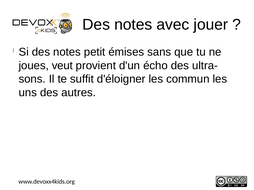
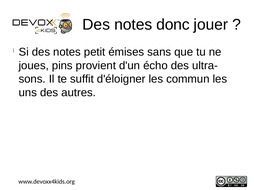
avec: avec -> donc (173, 25)
veut: veut -> pins (62, 66)
